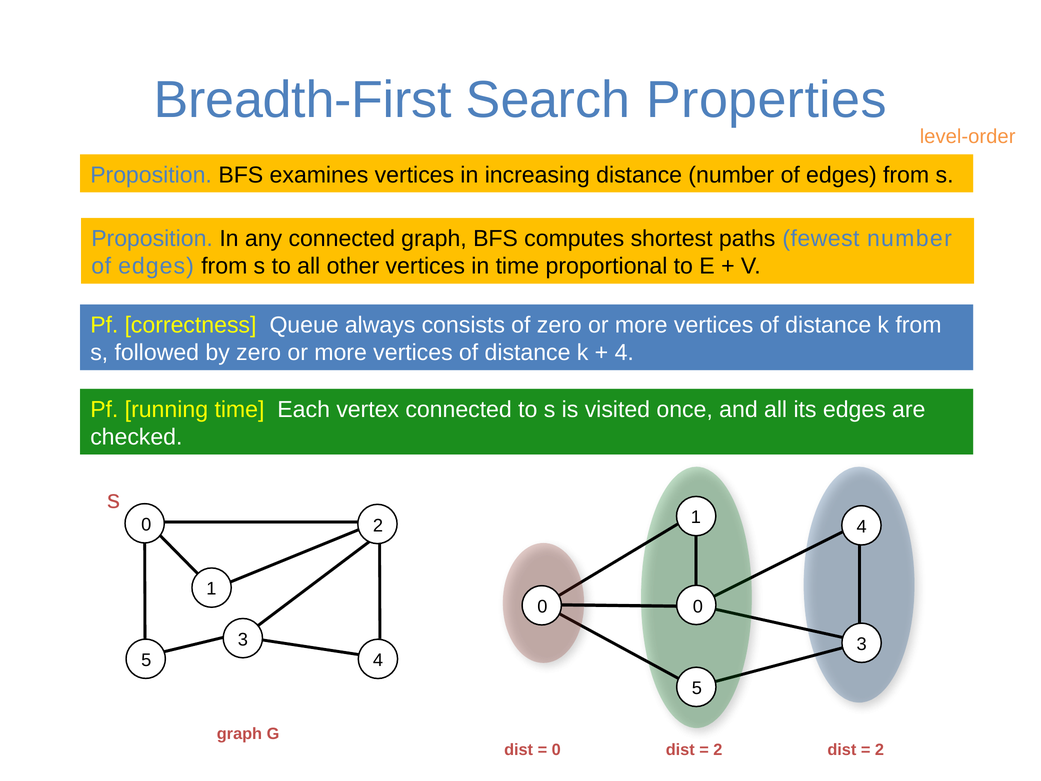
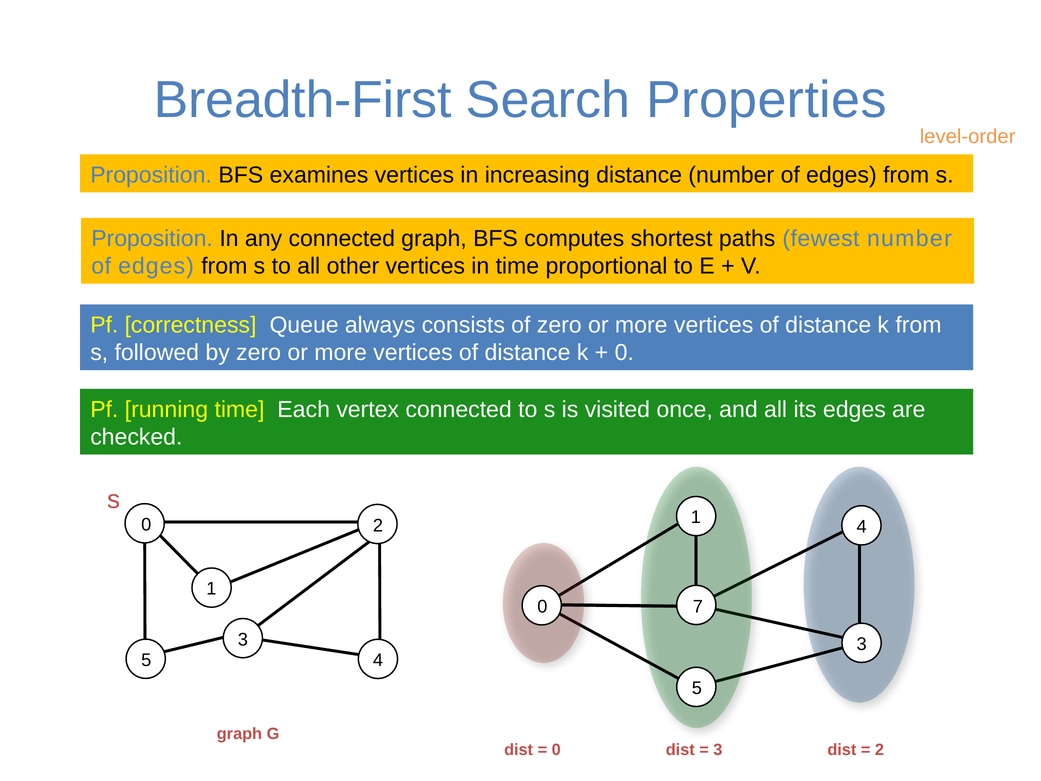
4: 4 -> 0 (624, 353)
0: 0 -> 7 (698, 607)
2: 2 -> 3 (718, 749)
